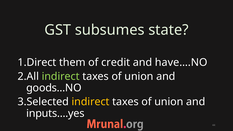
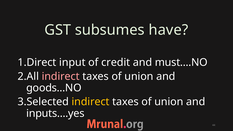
state: state -> have (168, 30)
them: them -> input (72, 62)
have….NO: have….NO -> must….NO (181, 62)
indirect colour: light green -> pink (61, 76)
